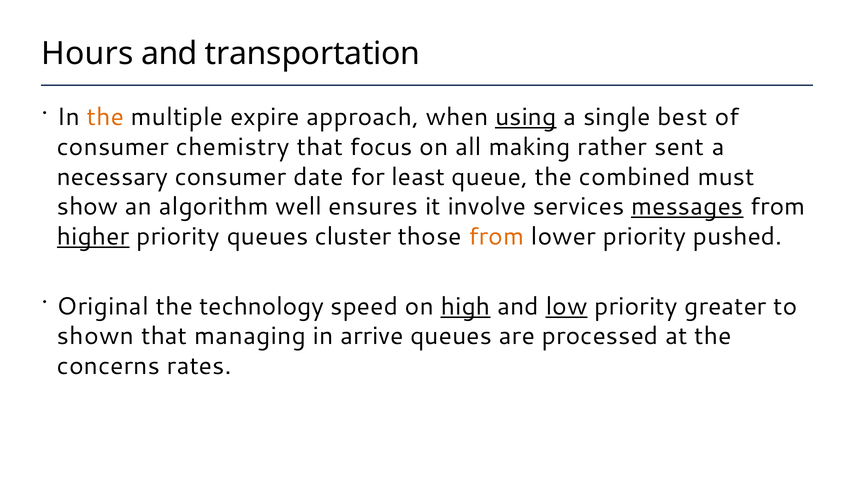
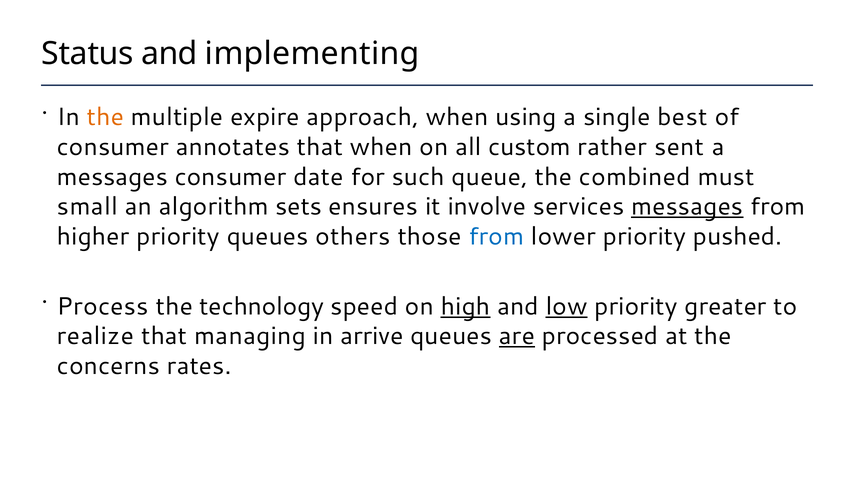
Hours: Hours -> Status (88, 54)
transportation: transportation -> implementing (312, 54)
using underline: present -> none (526, 117)
chemistry: chemistry -> annotates (233, 147)
that focus: focus -> when (381, 147)
making: making -> custom (530, 147)
necessary: necessary -> messages (112, 177)
least: least -> such (418, 177)
show: show -> small (87, 207)
well: well -> sets (299, 207)
higher underline: present -> none (93, 237)
cluster: cluster -> others (353, 237)
from colour: orange -> blue (496, 237)
Original: Original -> Process (103, 307)
shown: shown -> realize (96, 337)
are underline: none -> present (517, 337)
